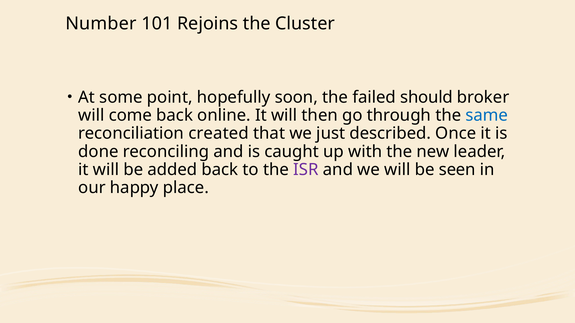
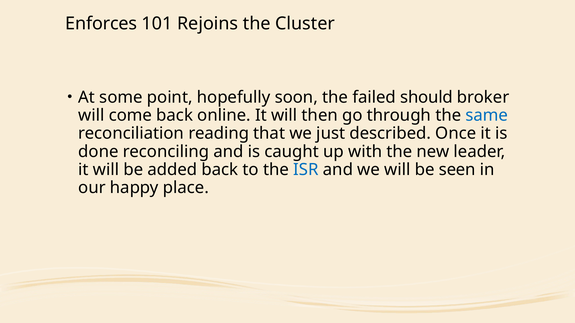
Number: Number -> Enforces (101, 24)
created: created -> reading (219, 134)
ISR colour: purple -> blue (306, 170)
